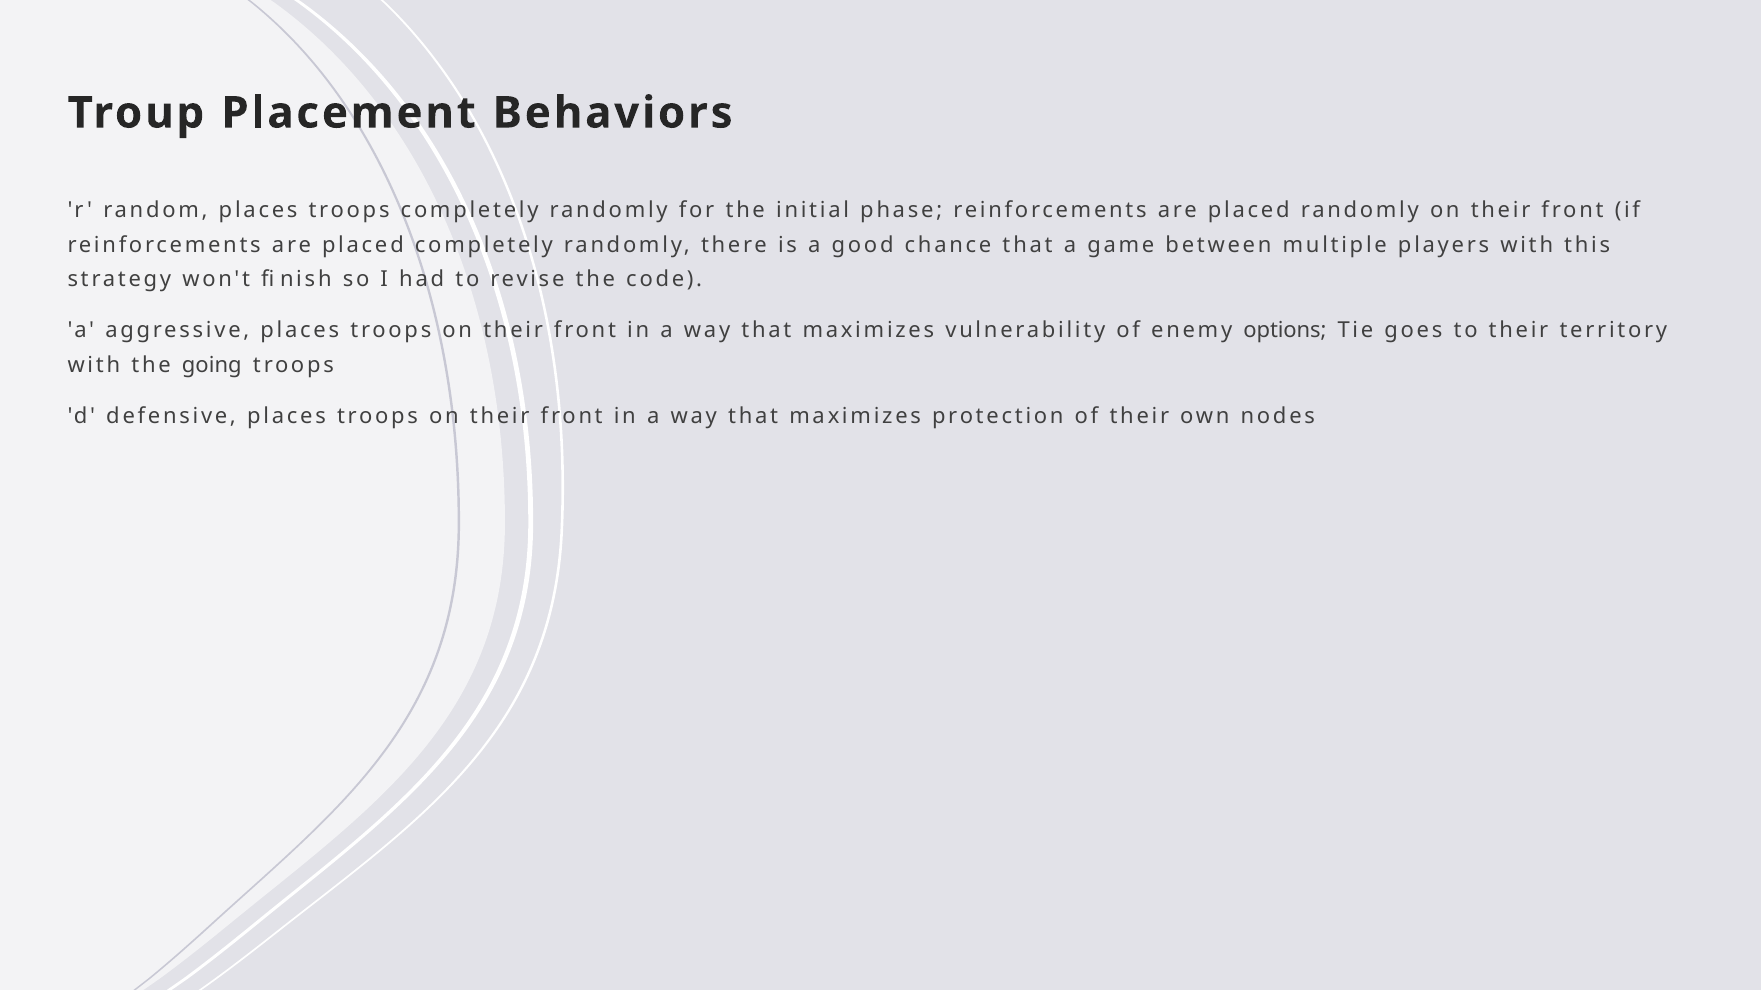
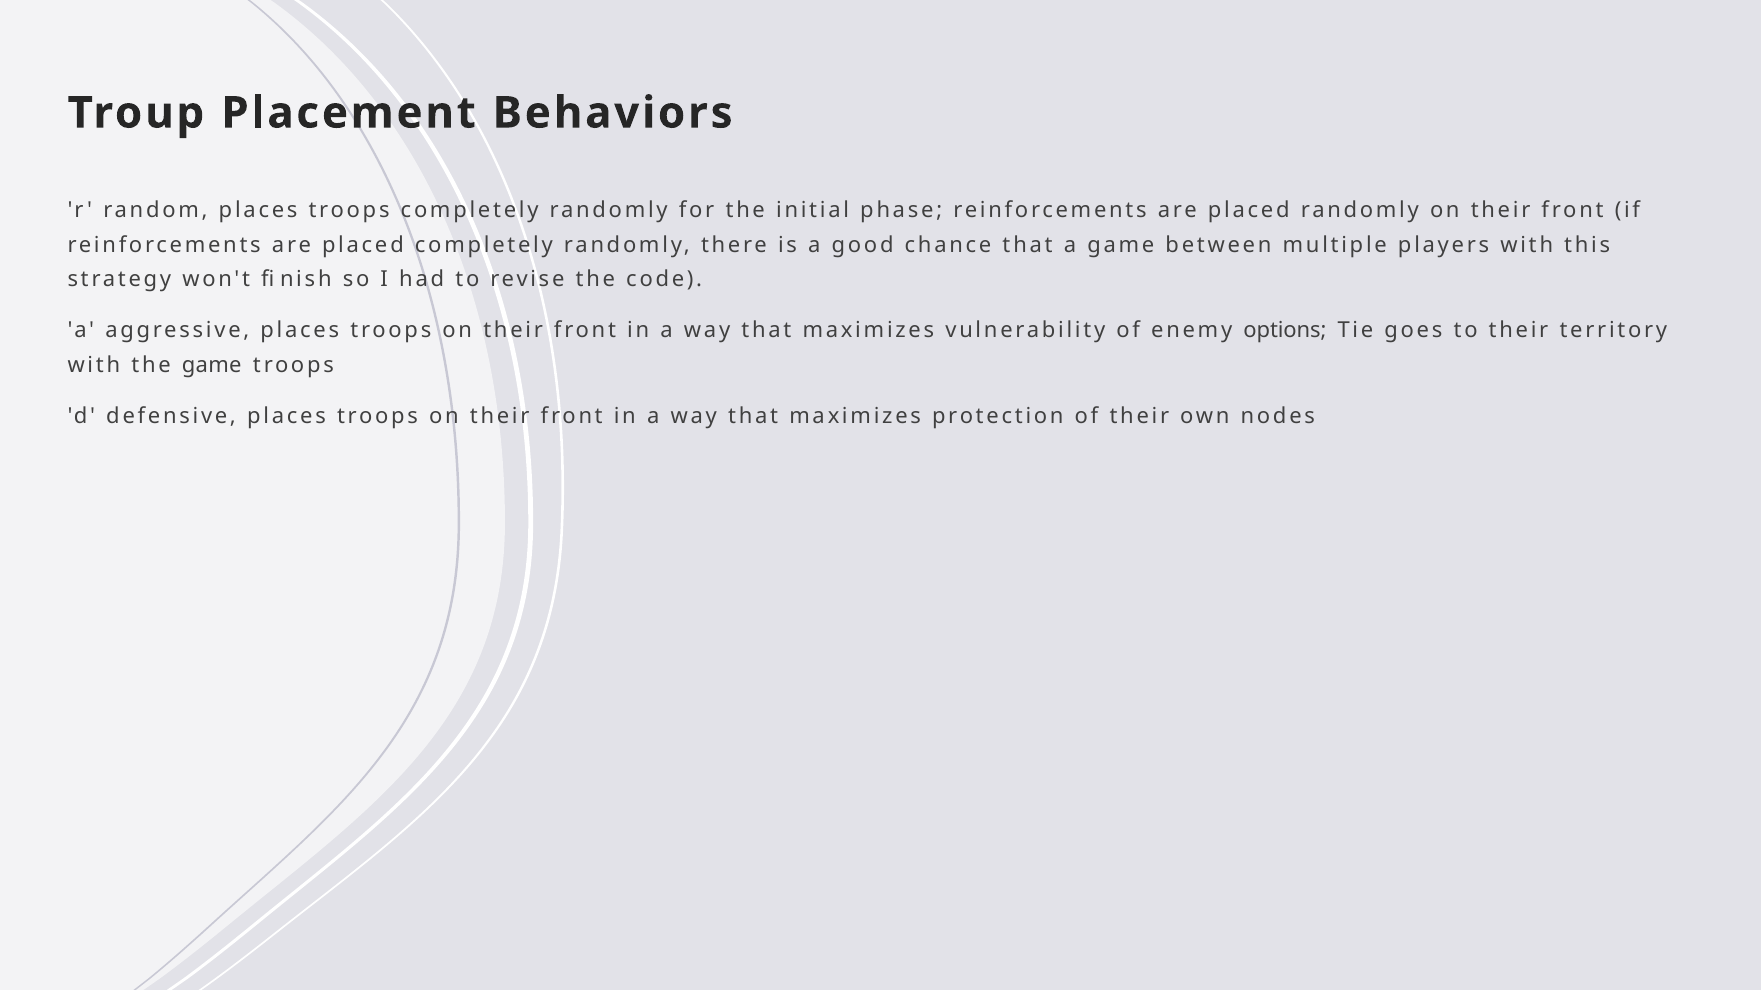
the going: going -> game (212, 365)
